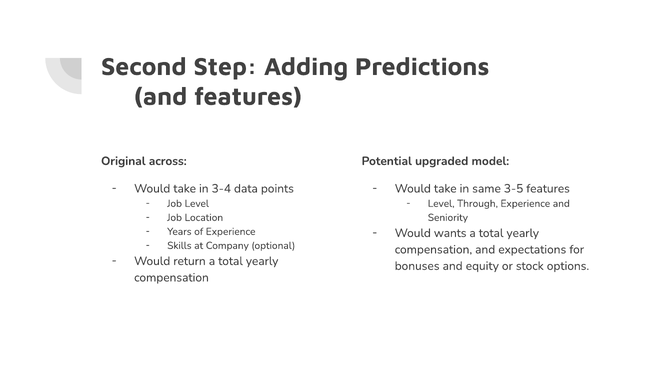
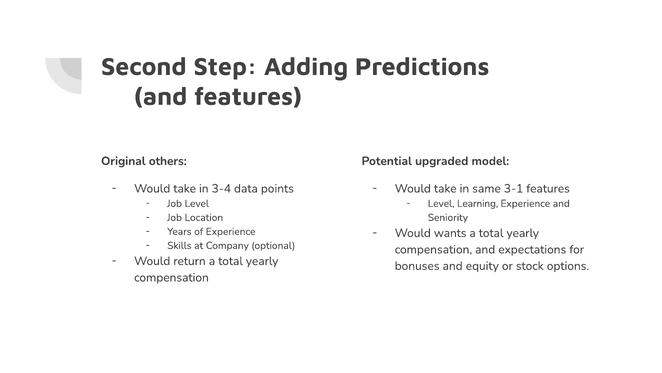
across: across -> others (168, 161)
3-5: 3-5 -> 3-1 (514, 188)
Through: Through -> Learning (478, 203)
